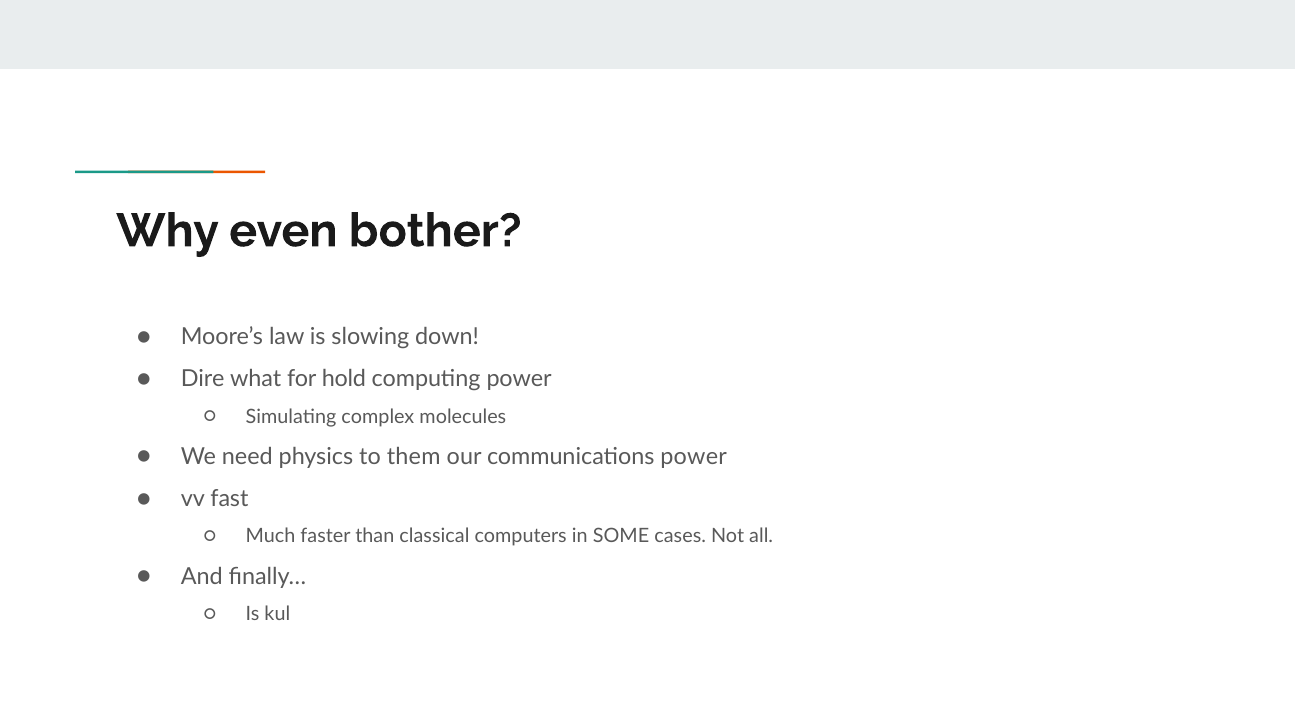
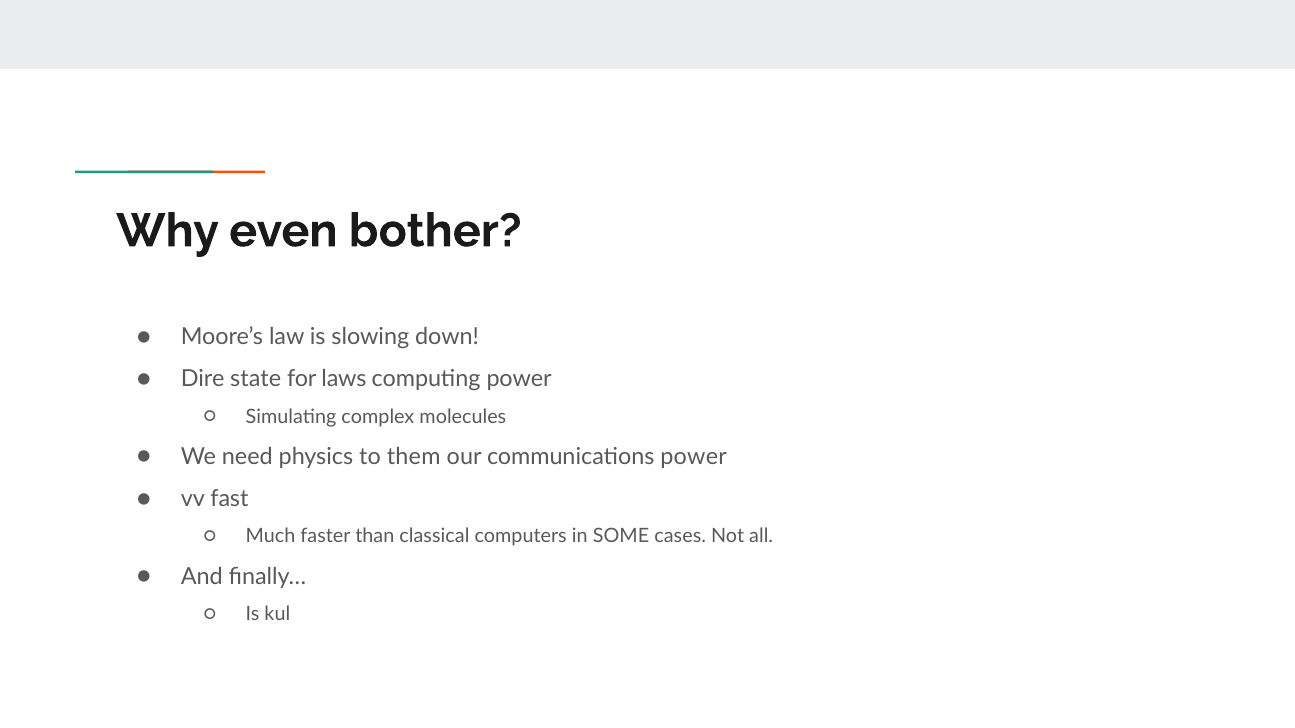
what: what -> state (256, 379)
hold: hold -> laws (344, 379)
